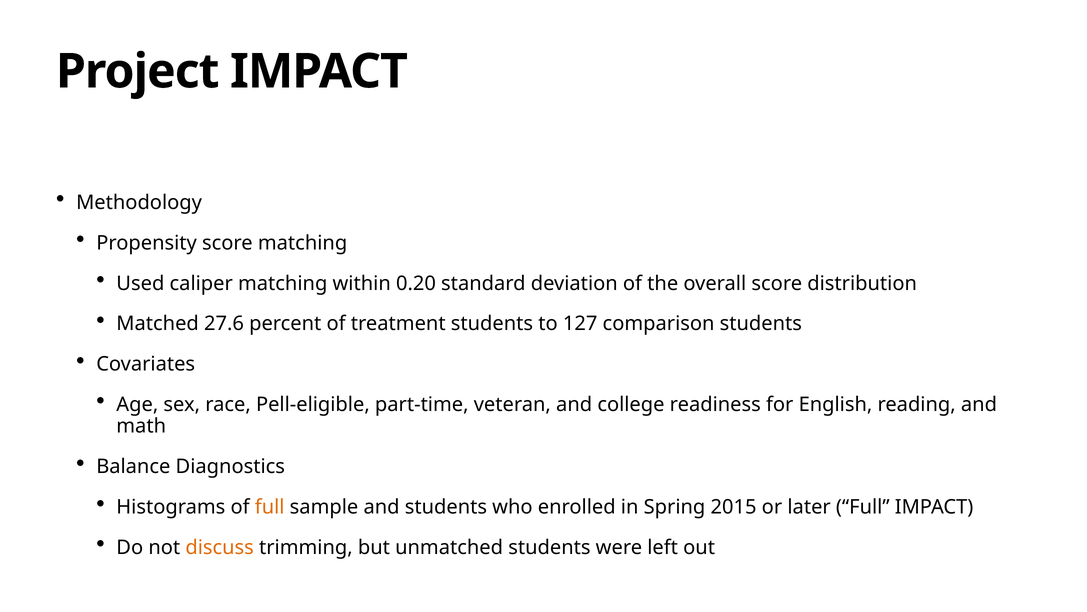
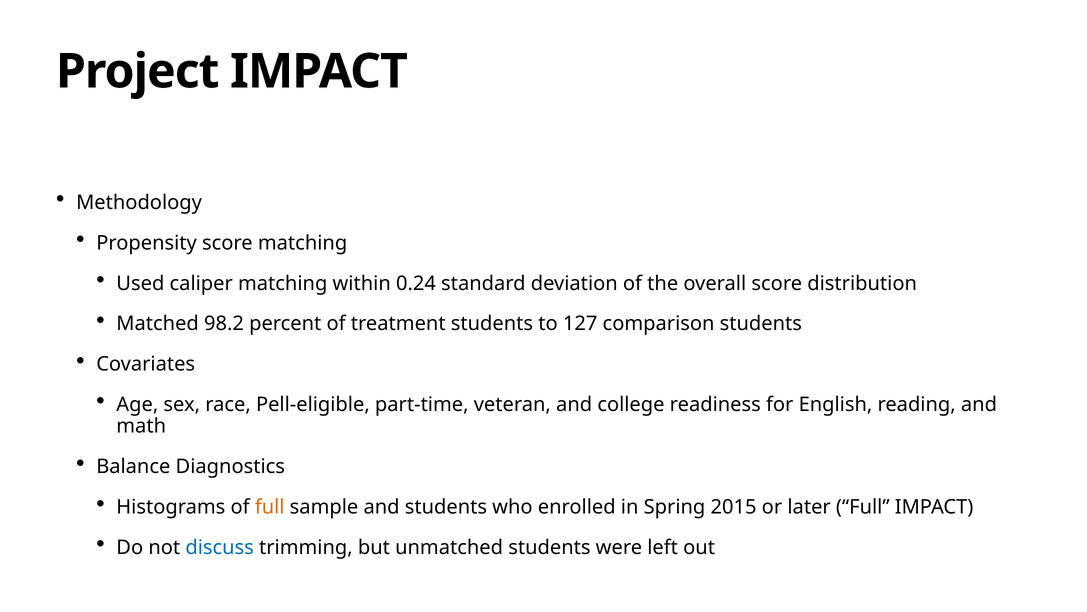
0.20: 0.20 -> 0.24 (416, 283)
27.6: 27.6 -> 98.2 (224, 323)
discuss colour: orange -> blue (220, 547)
